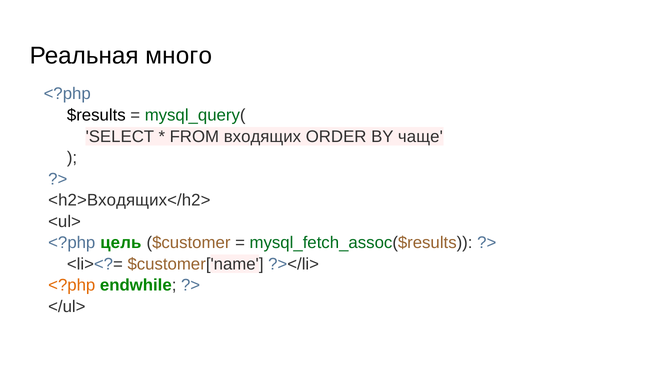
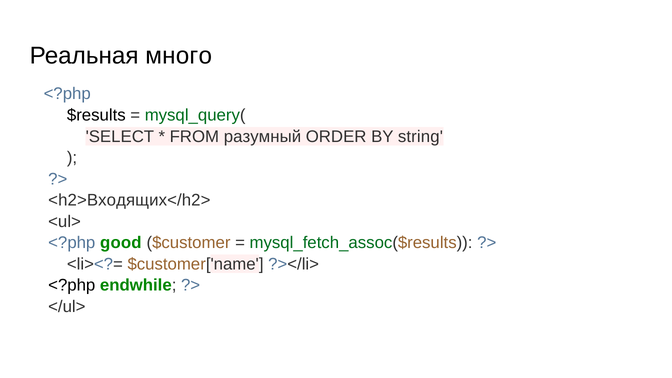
входящих: входящих -> разумный (262, 136)
чаще: чаще -> string (420, 136)
цель: цель -> good (121, 243)
<?php colour: orange -> black (72, 285)
